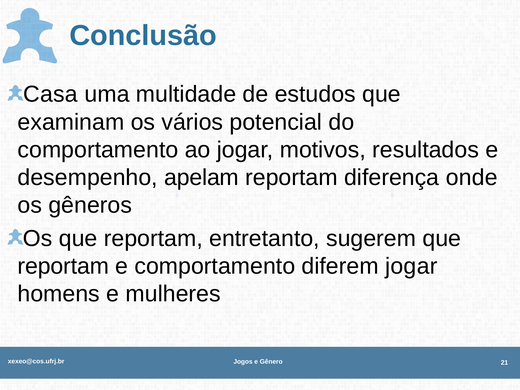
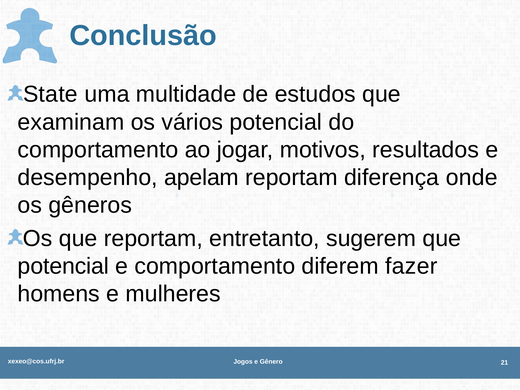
Casa: Casa -> State (50, 94)
reportam: reportam -> potencial (63, 266)
diferem jogar: jogar -> fazer (411, 266)
